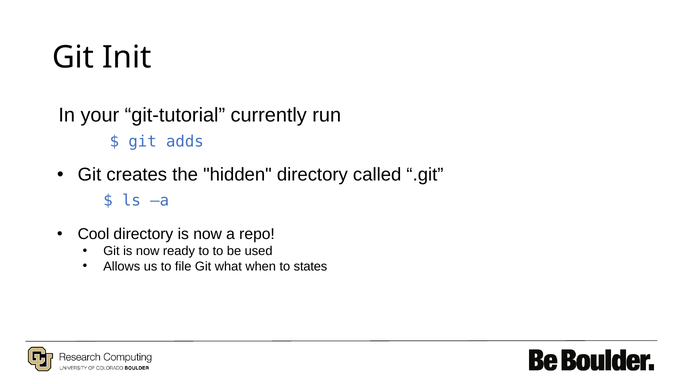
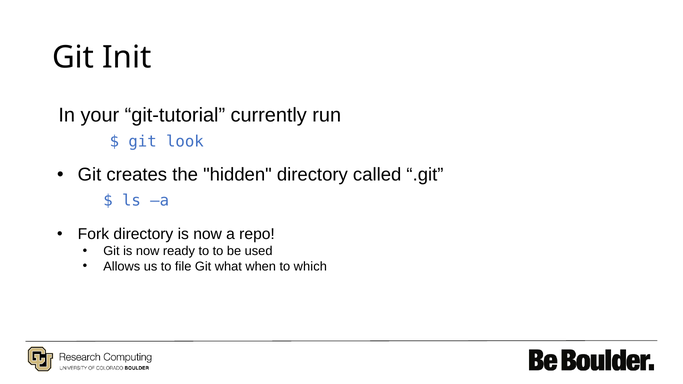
adds: adds -> look (185, 142)
Cool: Cool -> Fork (93, 234)
states: states -> which (310, 267)
